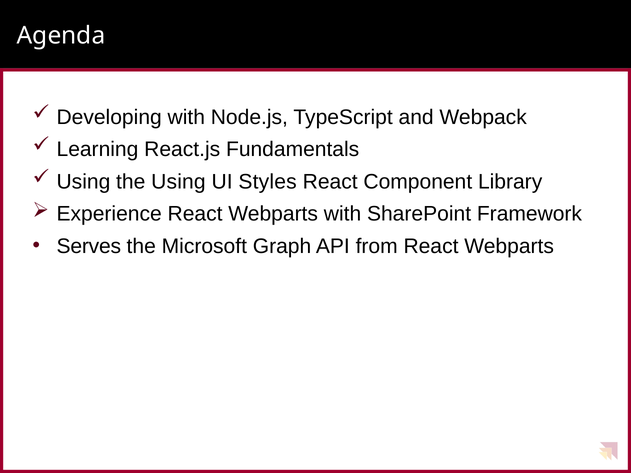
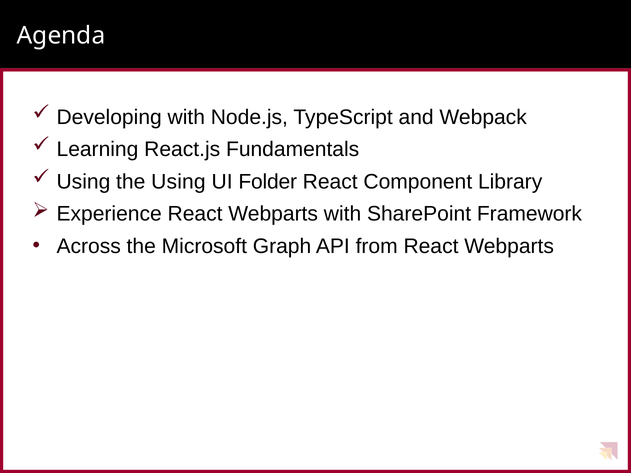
Styles: Styles -> Folder (268, 182)
Serves: Serves -> Across (89, 246)
